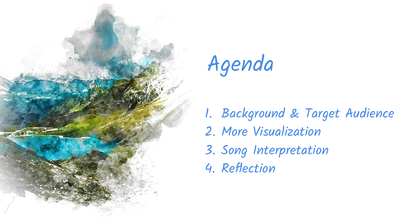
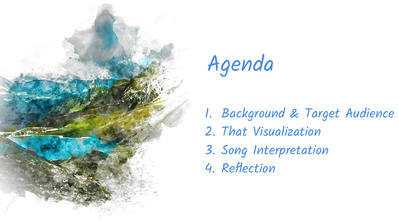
More: More -> That (234, 132)
